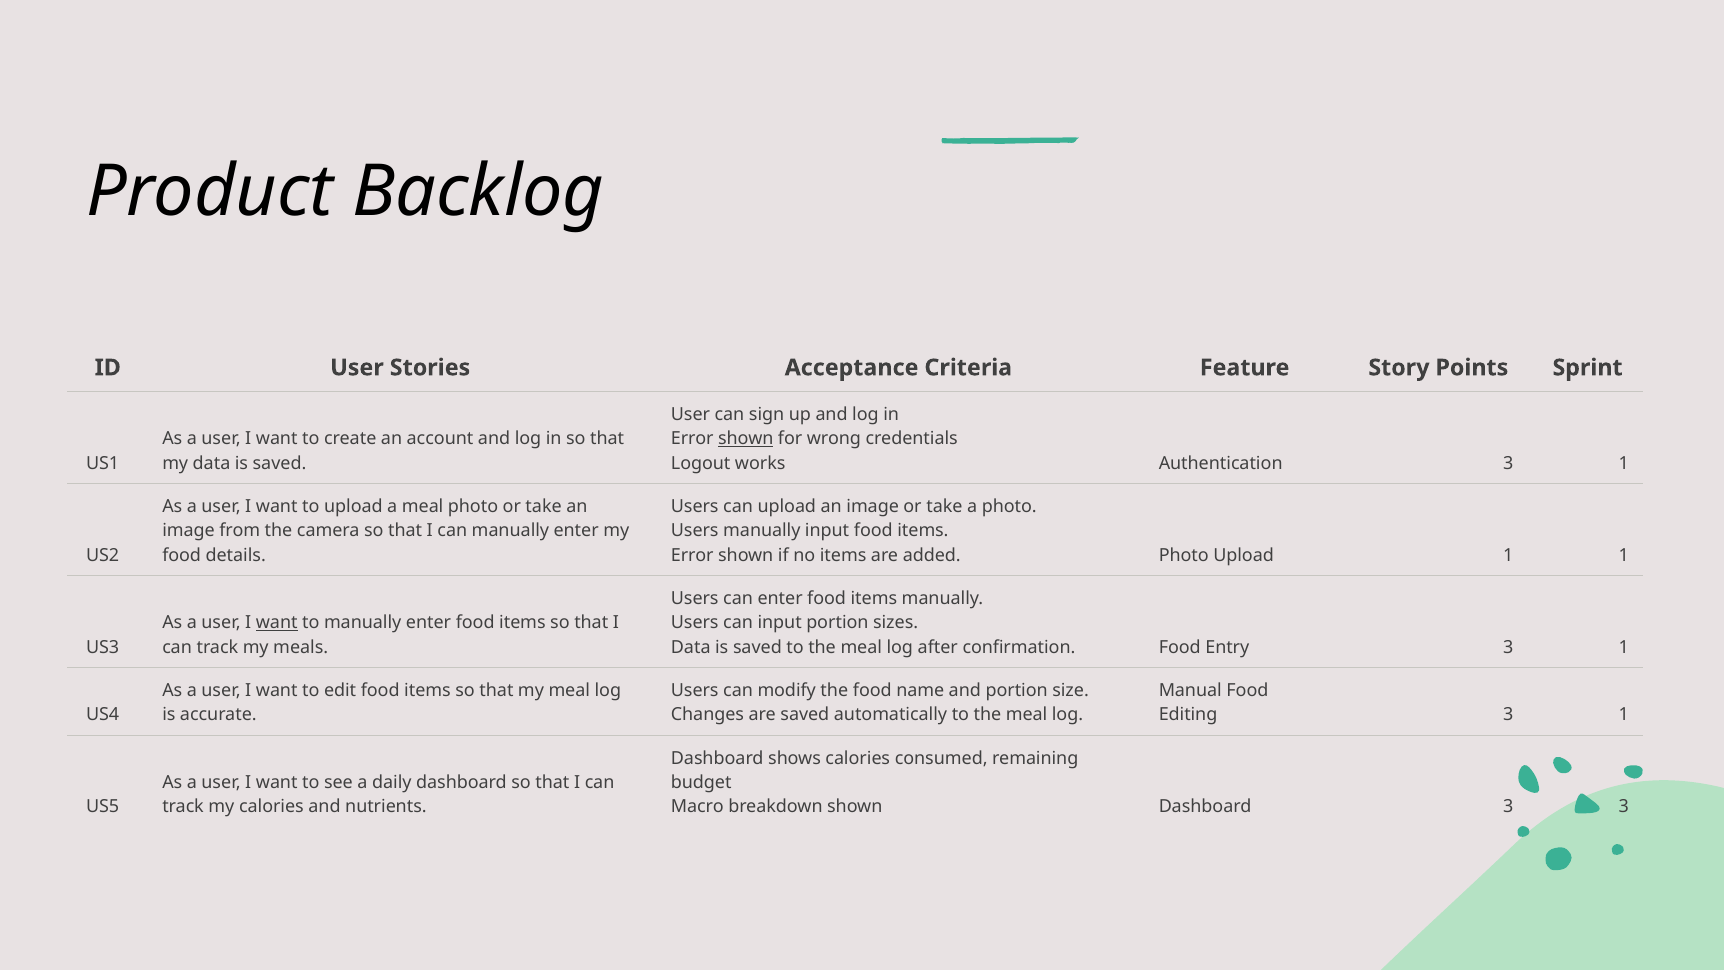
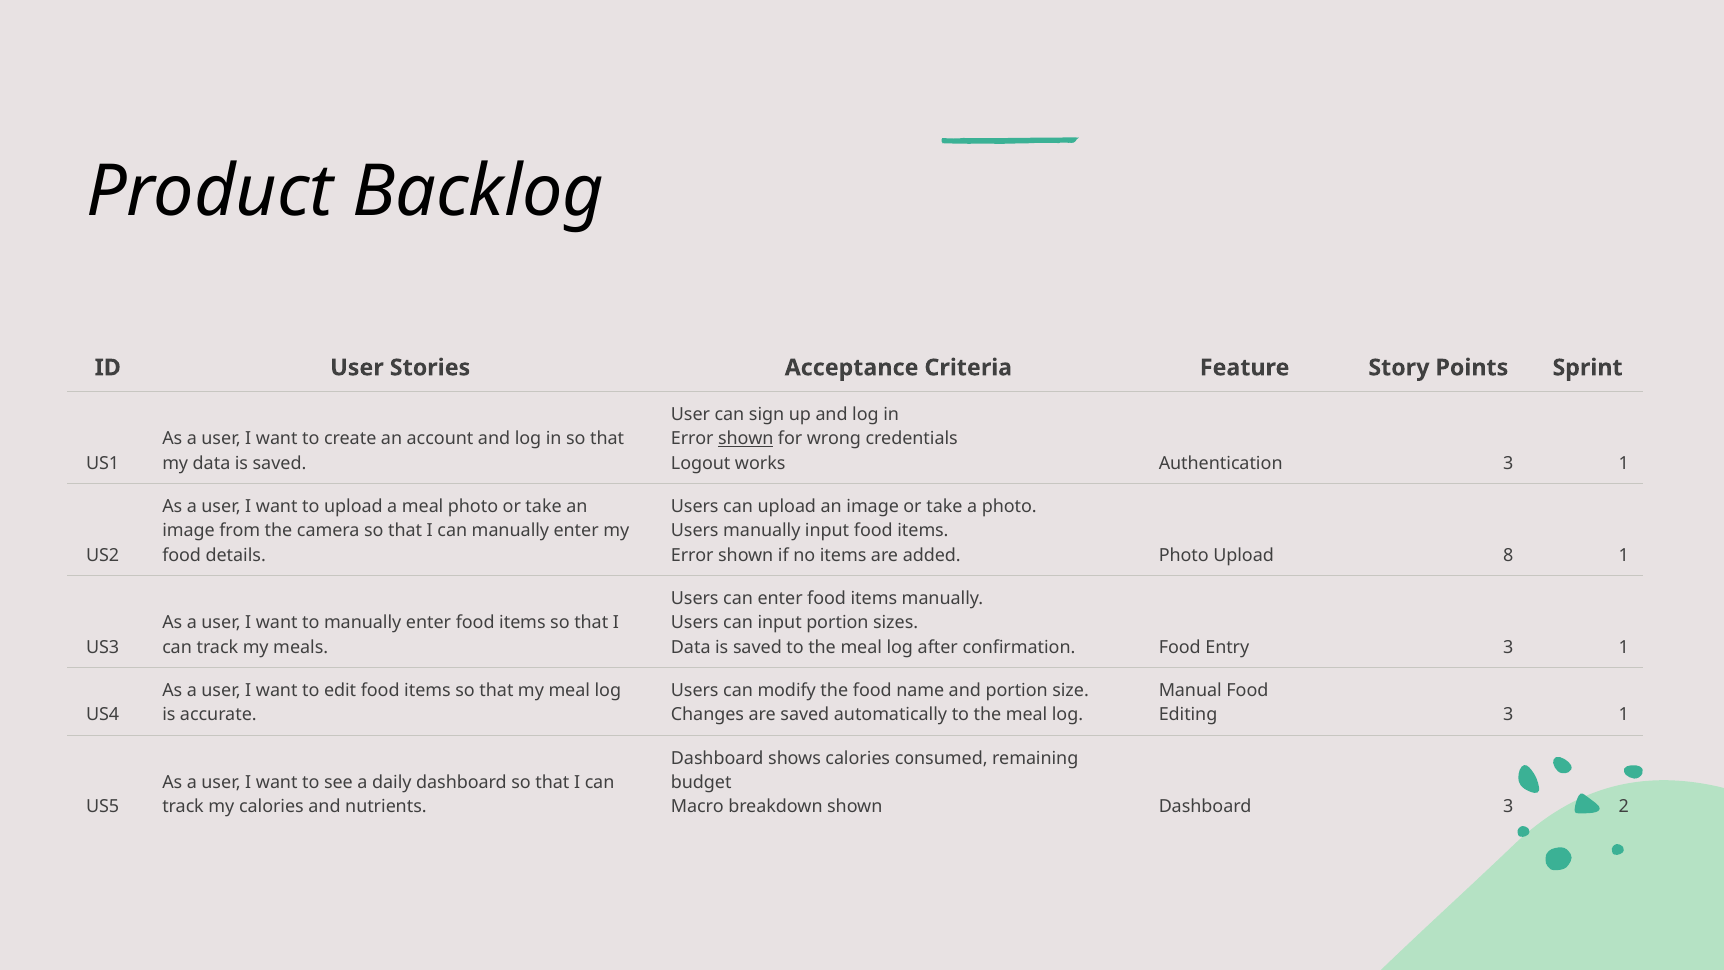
Upload 1: 1 -> 8 (1508, 555)
want underline: present -> none (277, 623)
3 3: 3 -> 2 (1624, 807)
